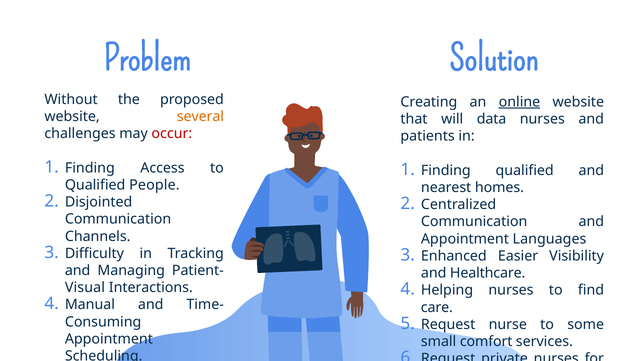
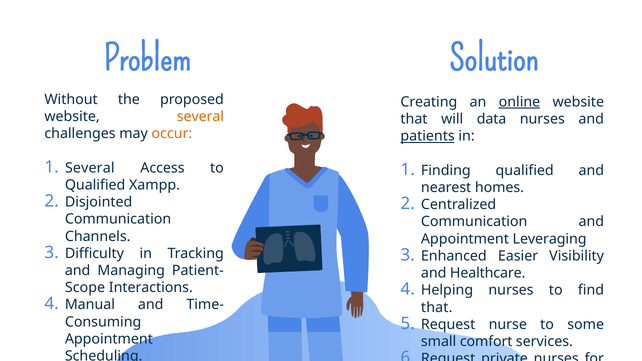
occur colour: red -> orange (172, 134)
patients underline: none -> present (428, 136)
Finding: Finding -> Several (90, 168)
People: People -> Xampp (154, 185)
Languages: Languages -> Leveraging (550, 239)
Visual: Visual -> Scope (85, 288)
care: care -> that (437, 307)
